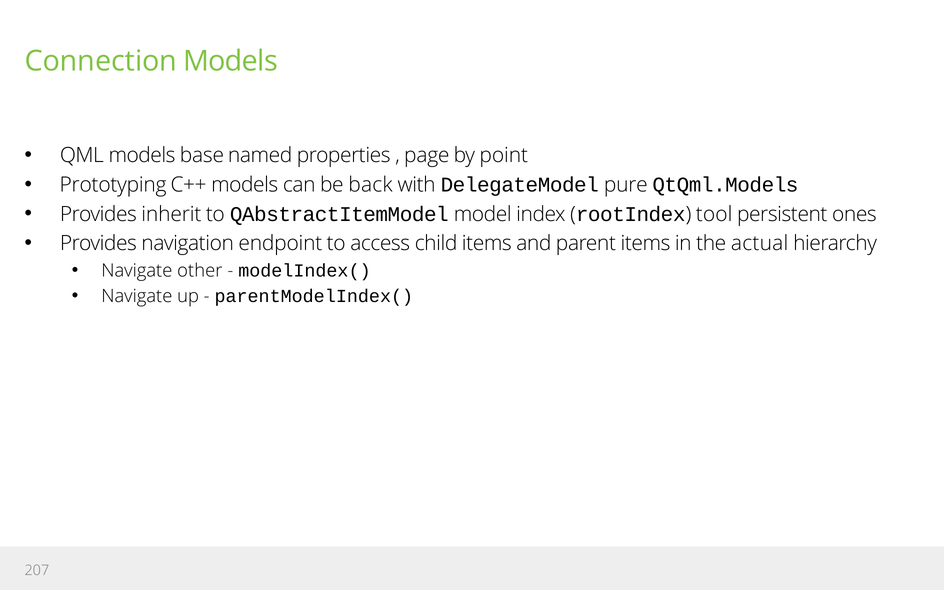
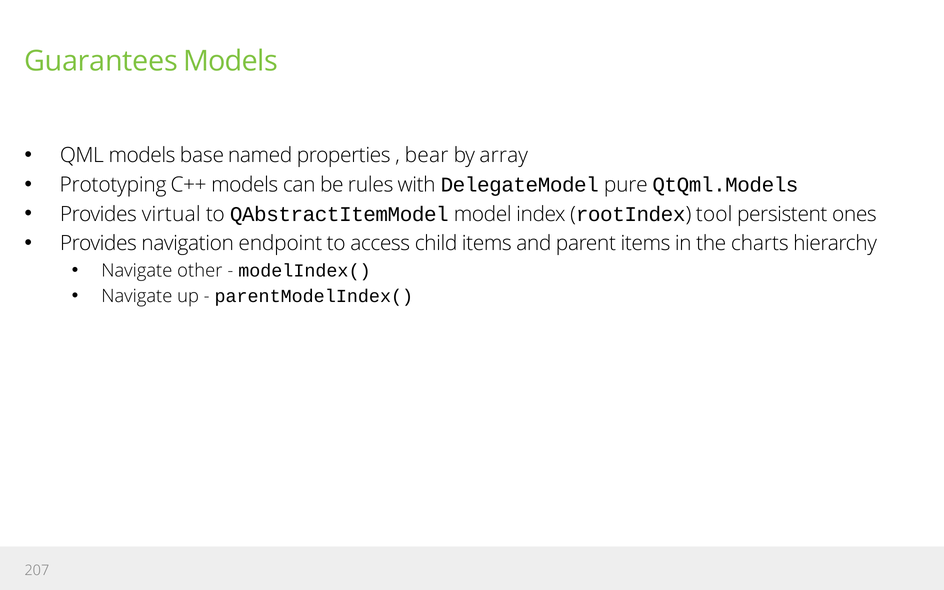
Connection: Connection -> Guarantees (101, 61)
page: page -> bear (427, 156)
point: point -> array (504, 156)
back: back -> rules (371, 185)
inherit: inherit -> virtual (171, 214)
actual: actual -> charts (760, 244)
